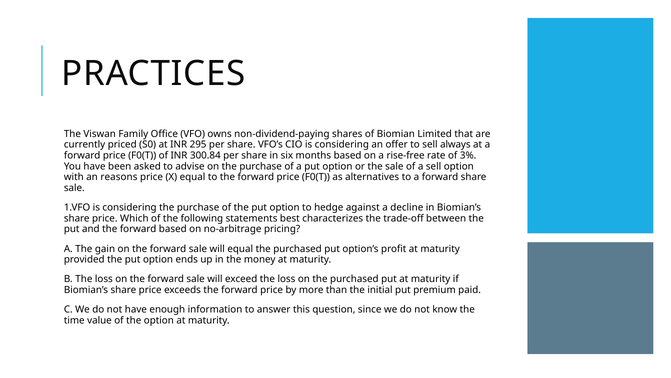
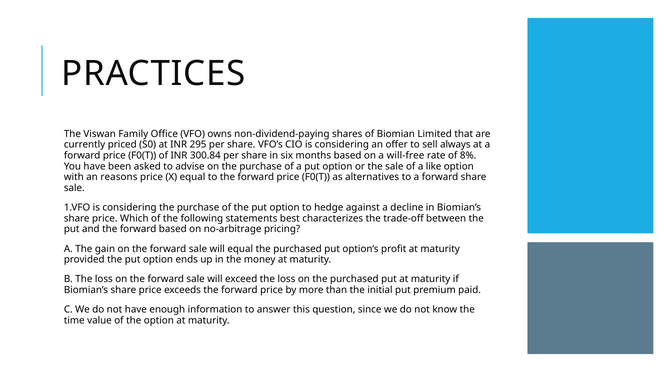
rise-free: rise-free -> will-free (405, 155)
3%: 3% -> 8% (468, 155)
a sell: sell -> like (434, 166)
